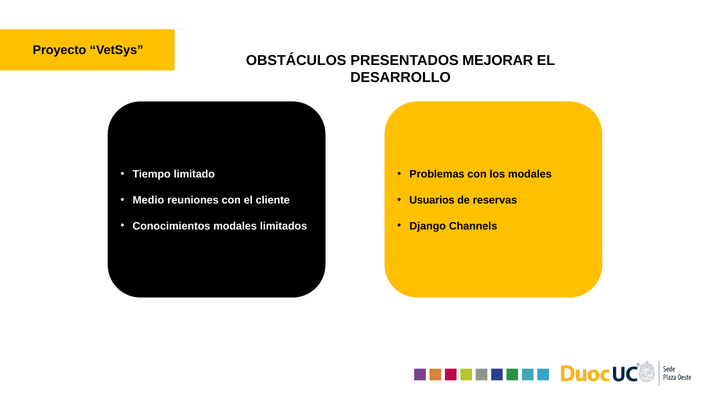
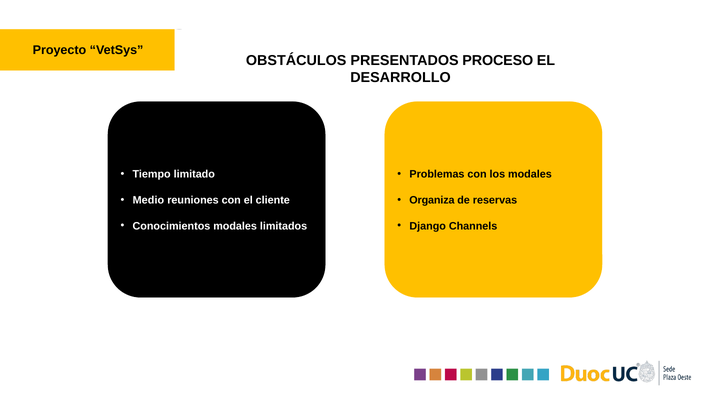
MEJORAR: MEJORAR -> PROCESO (498, 61)
Usuarios: Usuarios -> Organiza (432, 200)
